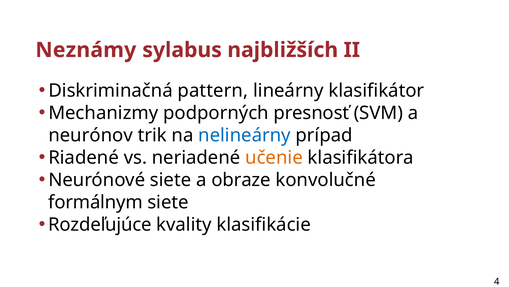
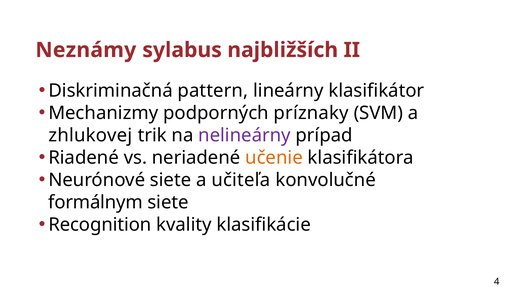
presnosť: presnosť -> príznaky (311, 113)
neurónov: neurónov -> zhlukovej (91, 135)
nelineárny colour: blue -> purple (244, 135)
obraze: obraze -> učiteľa (241, 180)
Rozdeľujúce: Rozdeľujúce -> Recognition (100, 224)
